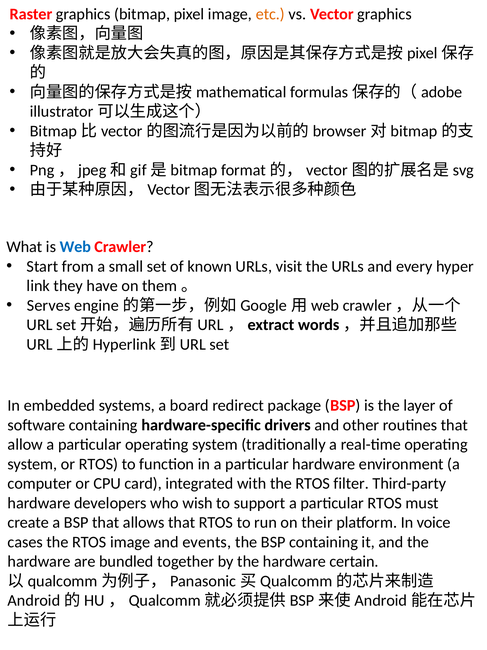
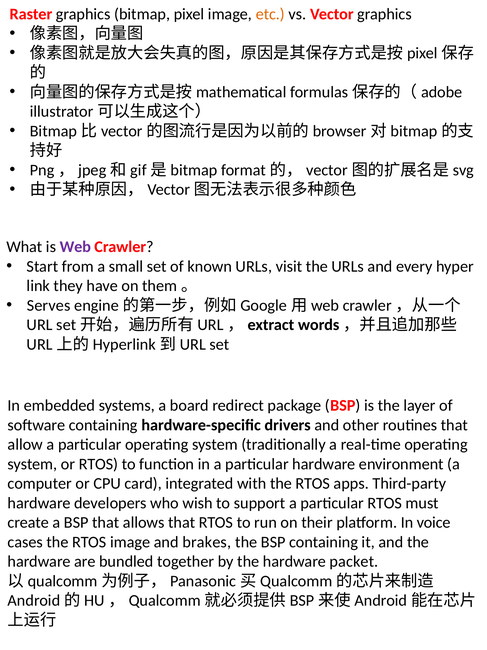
Web colour: blue -> purple (75, 247)
filter: filter -> apps (351, 483)
events: events -> brakes (207, 542)
certain: certain -> packet (354, 561)
